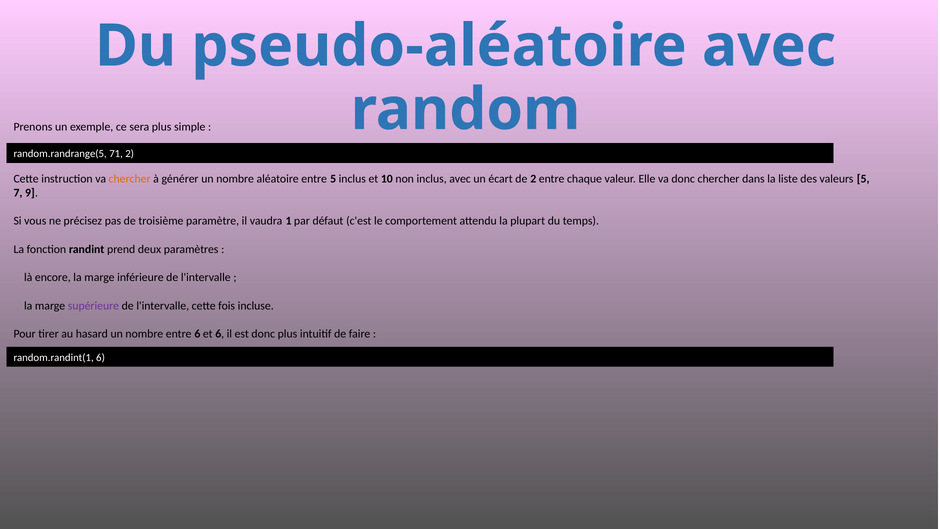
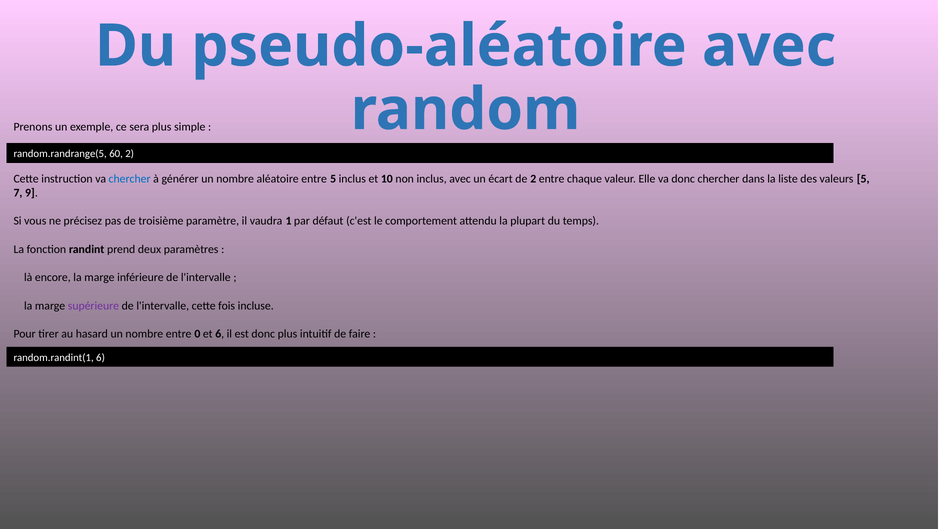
71: 71 -> 60 (116, 154)
chercher colour: orange -> blue (130, 179)
entre 6: 6 -> 0 (197, 334)
